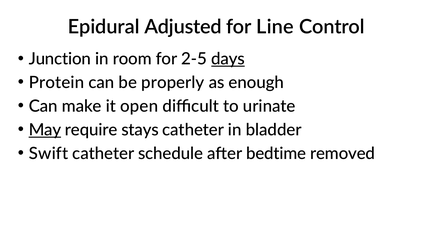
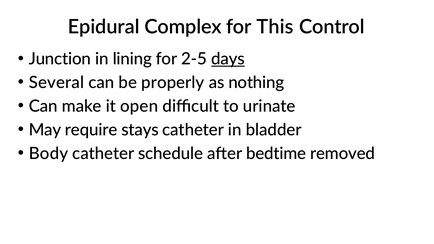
Adjusted: Adjusted -> Complex (183, 27)
Line: Line -> This (275, 27)
room: room -> lining (132, 59)
Protein: Protein -> Several (56, 83)
enough: enough -> nothing (256, 83)
May underline: present -> none (45, 130)
Swift: Swift -> Body (49, 154)
